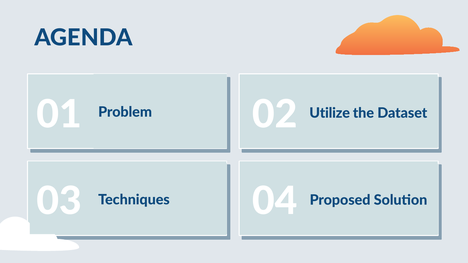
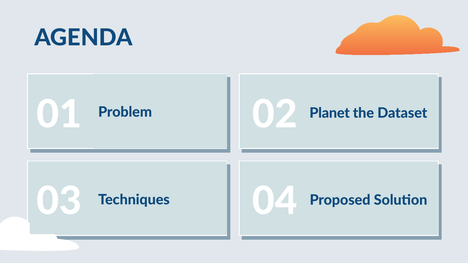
Utilize: Utilize -> Planet (330, 113)
